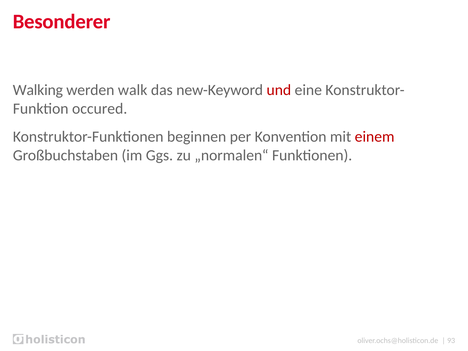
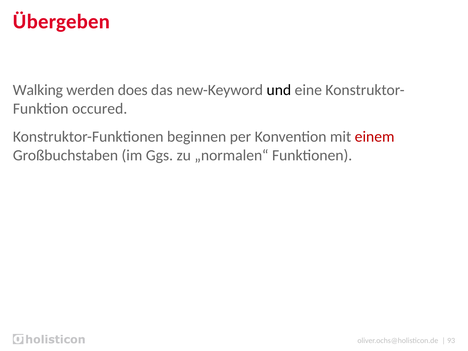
Besonderer: Besonderer -> Übergeben (62, 22)
walk: walk -> does (133, 90)
und colour: red -> black (279, 90)
